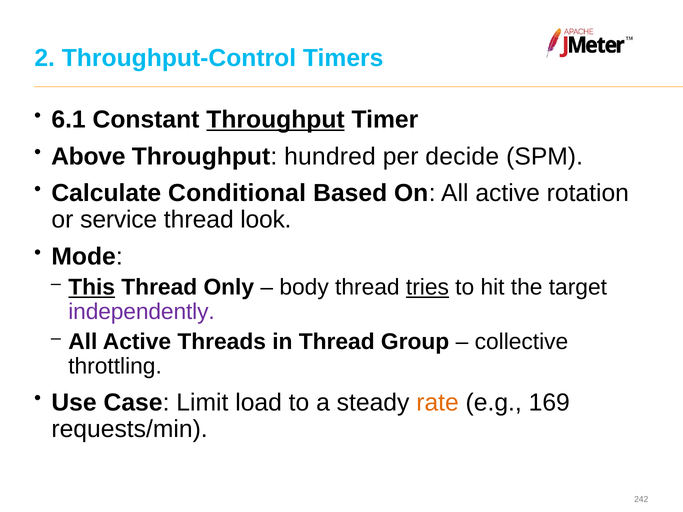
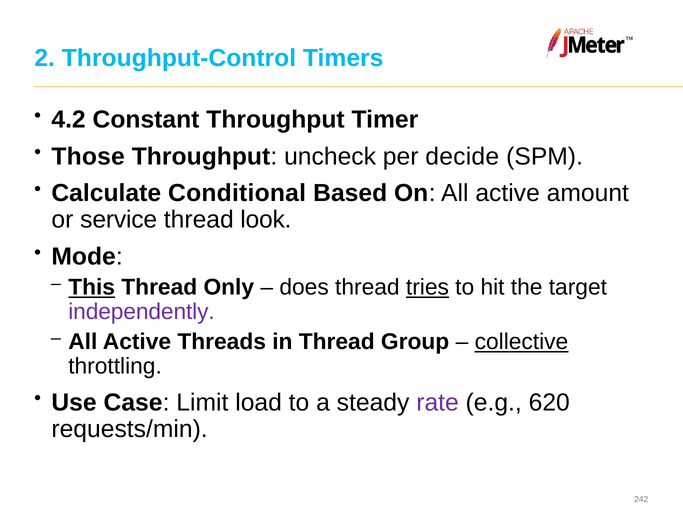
6.1: 6.1 -> 4.2 (69, 120)
Throughput underline: present -> none (275, 120)
Above: Above -> Those (88, 157)
hundred: hundred -> uncheck (330, 157)
rotation: rotation -> amount (588, 193)
body: body -> does (304, 287)
collective underline: none -> present (521, 342)
rate colour: orange -> purple (438, 403)
169: 169 -> 620 (549, 403)
